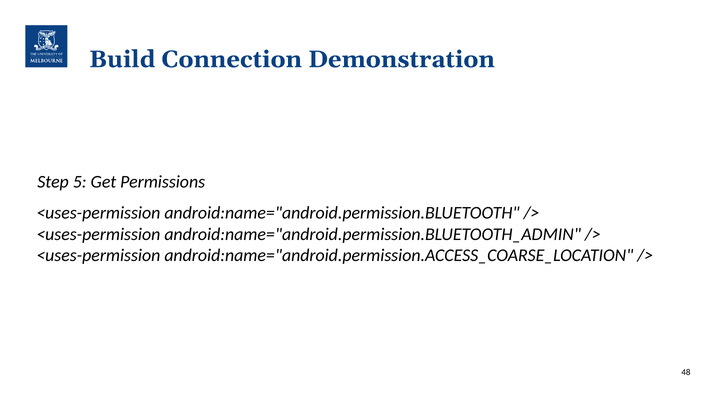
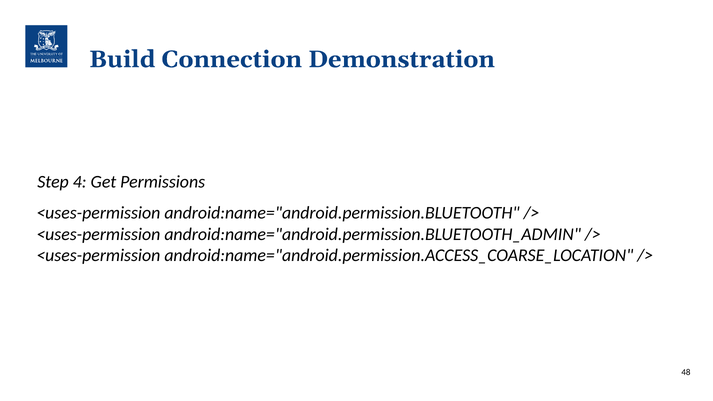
5: 5 -> 4 (80, 182)
